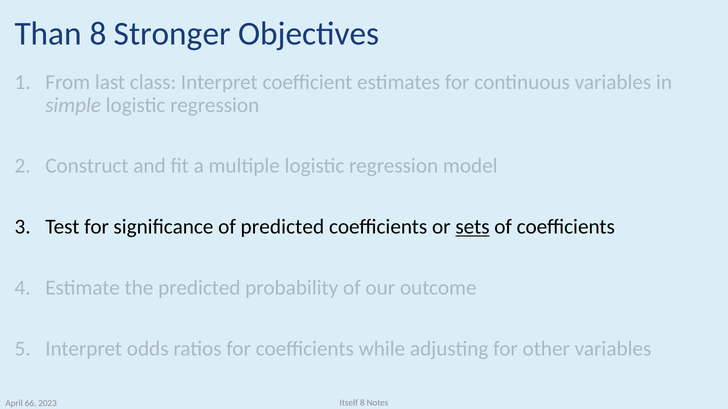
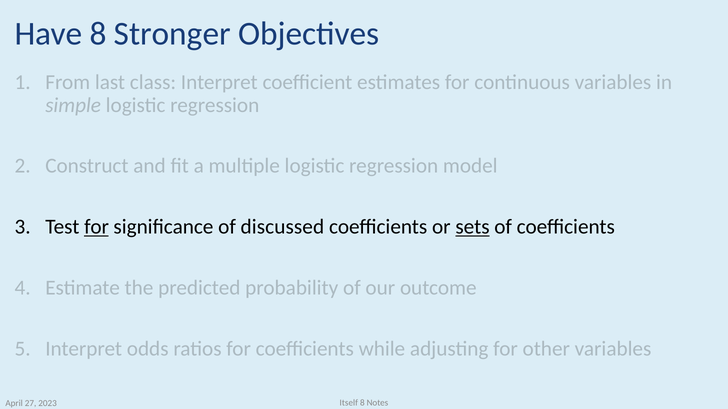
Than: Than -> Have (48, 34)
for underline: none -> present (97, 227)
of predicted: predicted -> discussed (282, 227)
66: 66 -> 27 (31, 404)
